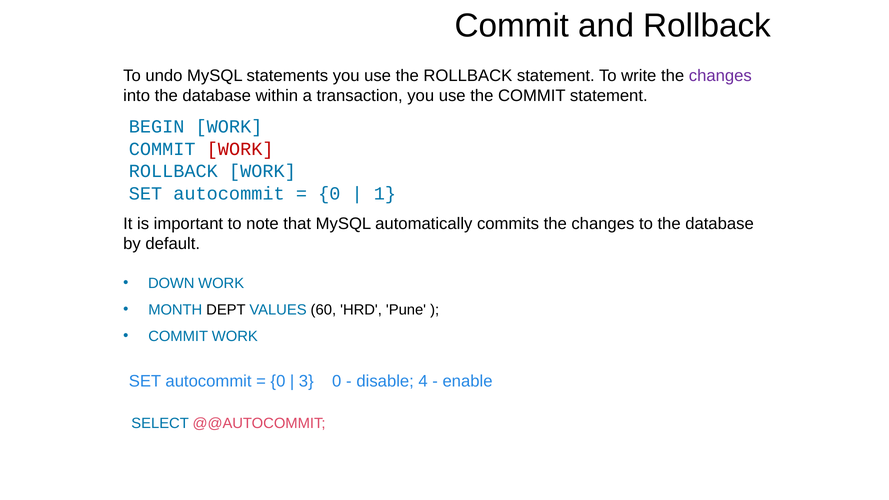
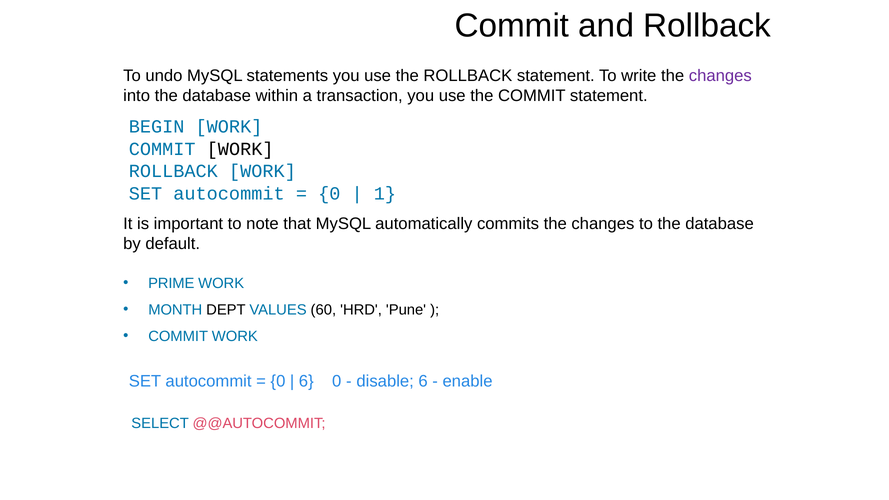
WORK colour: red -> black (240, 149)
DOWN: DOWN -> PRIME (171, 283)
3: 3 -> 6 (306, 381)
disable 4: 4 -> 6 (423, 381)
